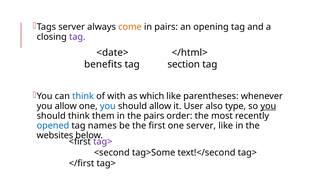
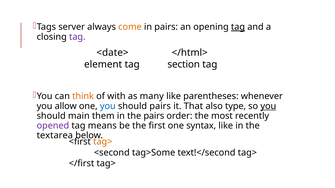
tag underline: none -> present (238, 27)
benefits: benefits -> element (103, 65)
think colour: blue -> orange (83, 96)
which: which -> many (152, 96)
should allow: allow -> pairs (160, 106)
User: User -> That (193, 106)
should think: think -> main (79, 116)
opened colour: blue -> purple (53, 126)
names: names -> means (102, 126)
one server: server -> syntax (201, 126)
websites: websites -> textarea (55, 136)
tag> colour: purple -> orange (103, 142)
